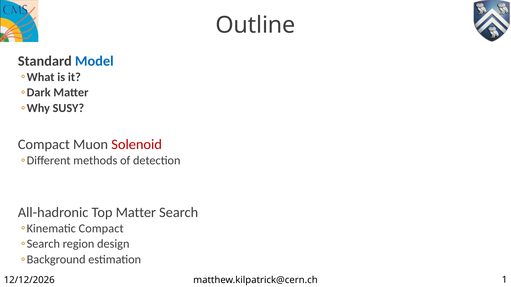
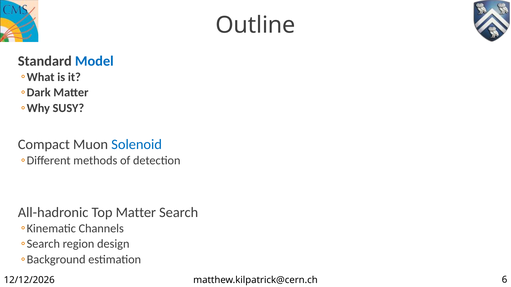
Solenoid colour: red -> blue (137, 145)
Compact: Compact -> Channels (101, 229)
1: 1 -> 6 (505, 280)
